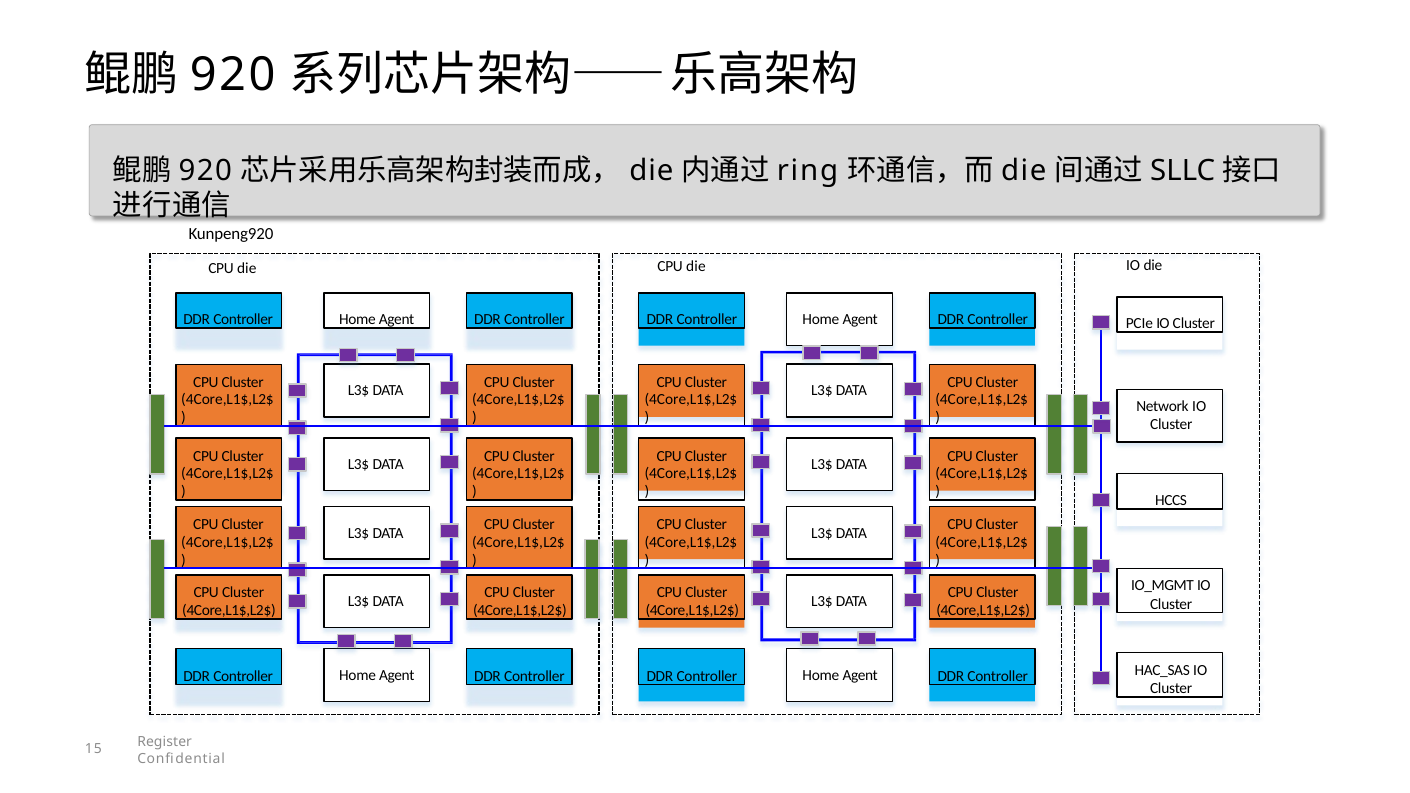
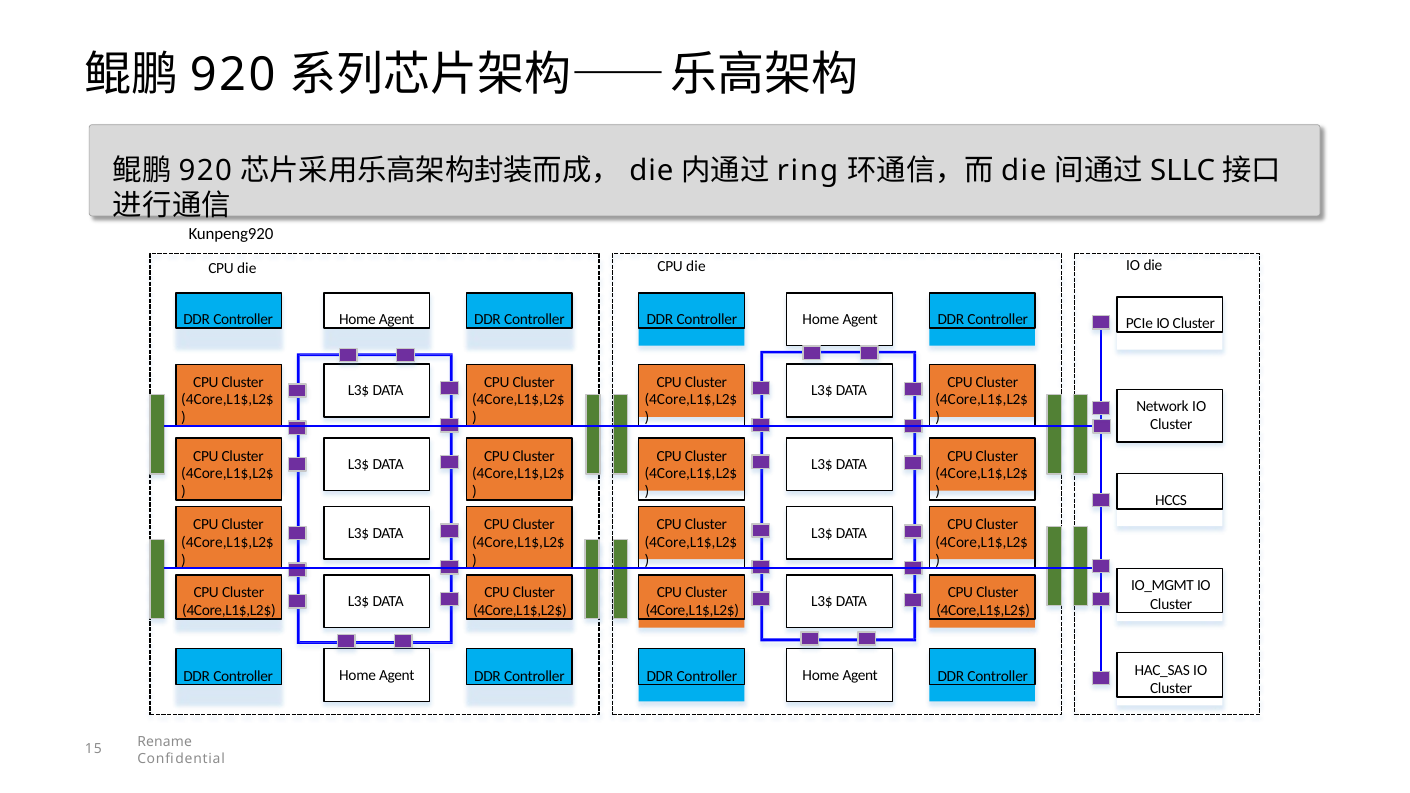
Register: Register -> Rename (165, 742)
